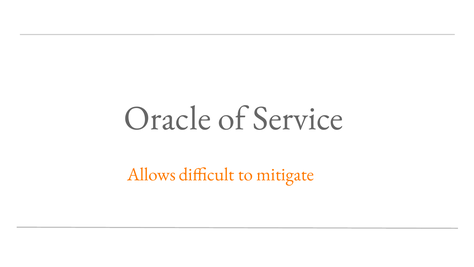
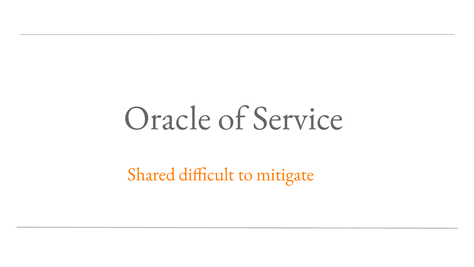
Allows: Allows -> Shared (151, 174)
